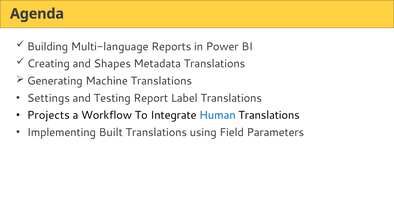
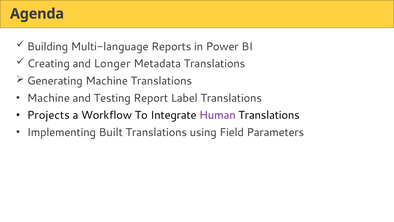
Shapes: Shapes -> Longer (112, 64)
Settings: Settings -> Machine (48, 98)
Human colour: blue -> purple (217, 115)
